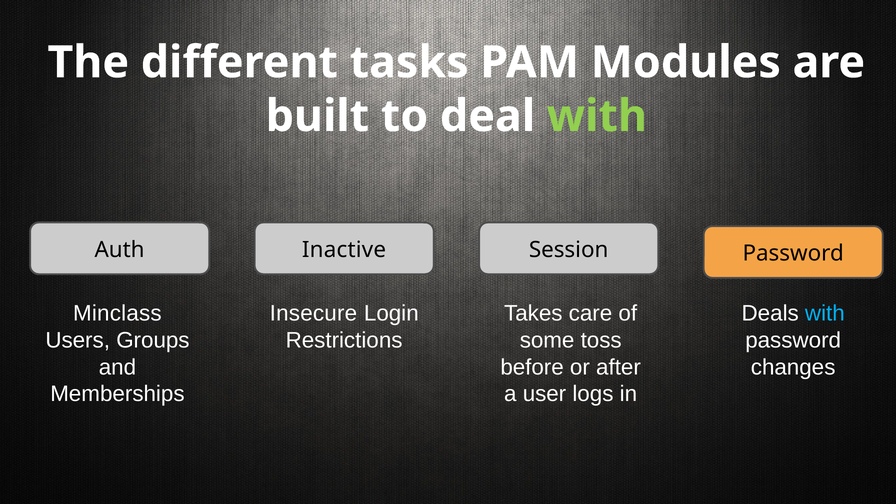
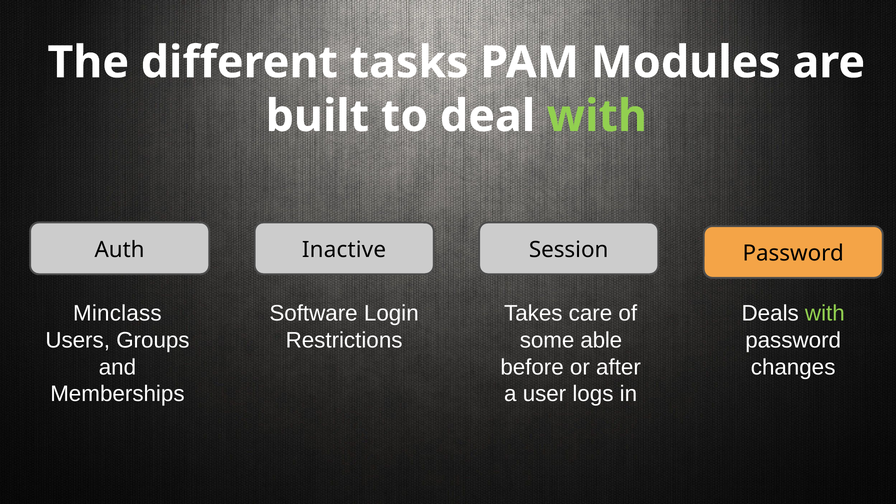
Insecure: Insecure -> Software (314, 313)
with colour: light blue -> light green (825, 313)
toss: toss -> able (601, 340)
